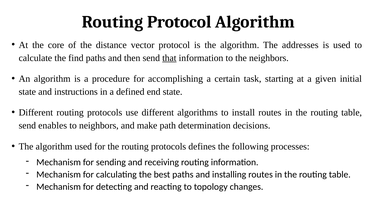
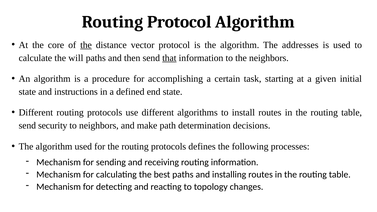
the underline: none -> present (86, 45)
find: find -> will (76, 58)
enables: enables -> security (53, 126)
